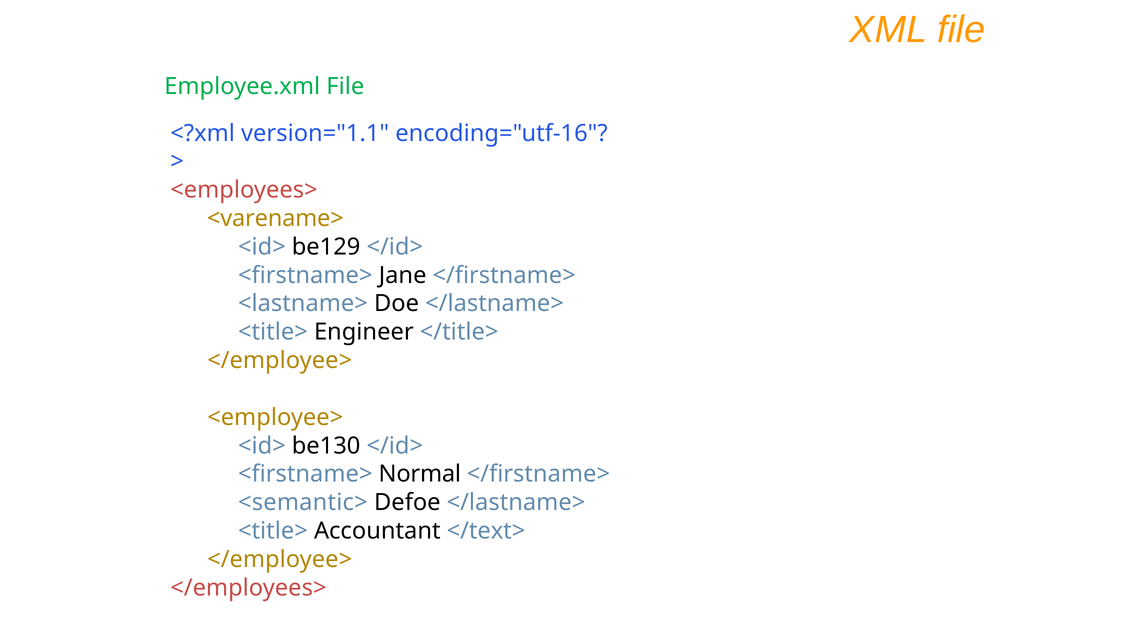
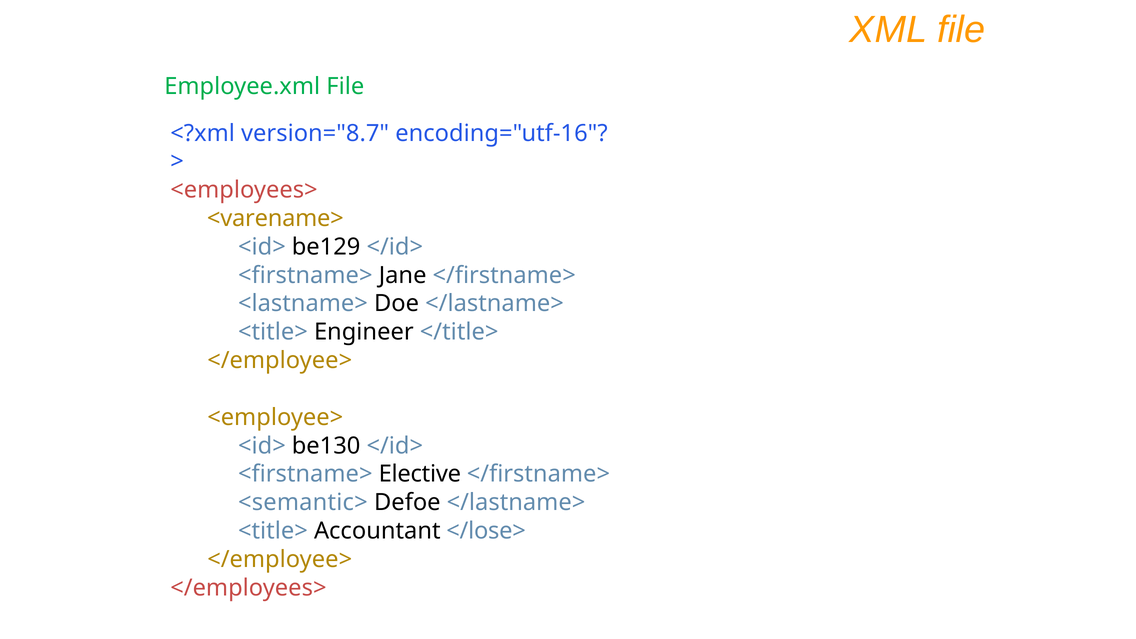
version="1.1: version="1.1 -> version="8.7 (315, 133)
Normal: Normal -> Elective (420, 474)
</text>: </text> -> </lose> (486, 531)
